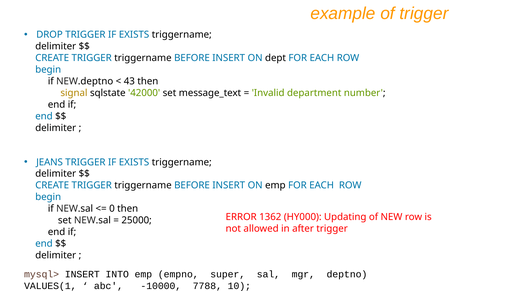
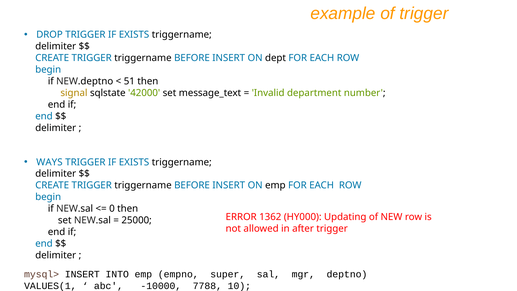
43: 43 -> 51 (129, 81)
JEANS: JEANS -> WAYS (49, 162)
